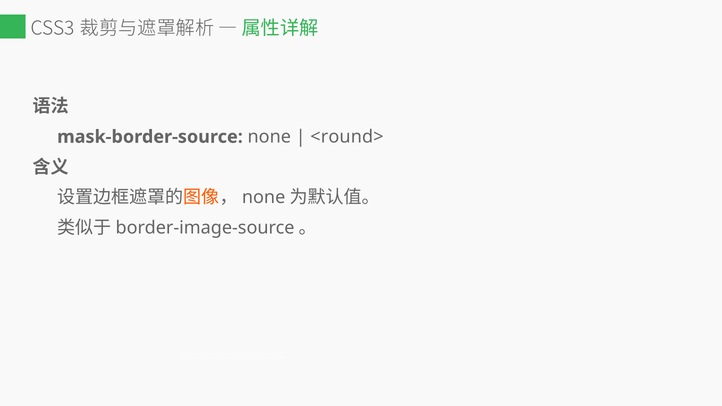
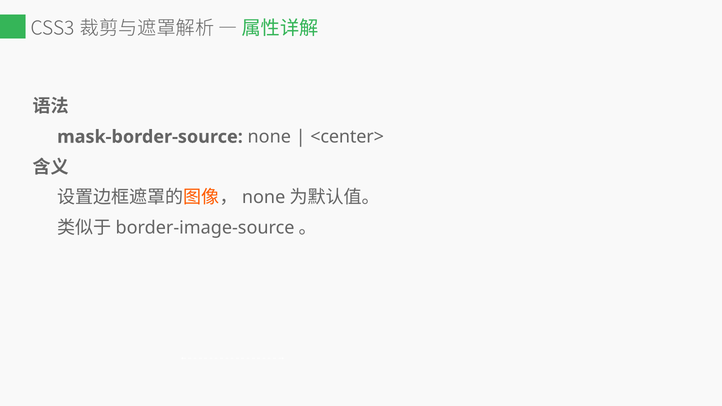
<round>: <round> -> <center> (347, 137)
